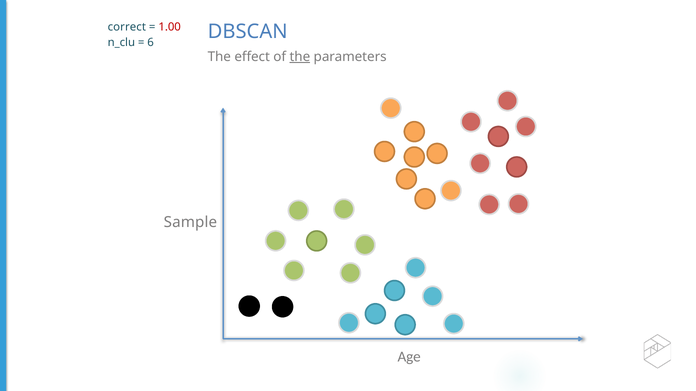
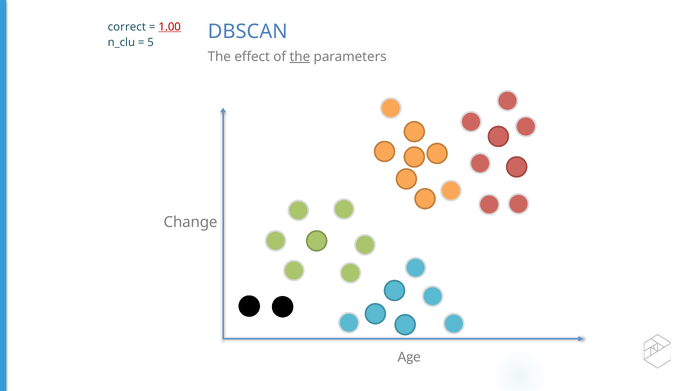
1.00 underline: none -> present (170, 27)
6: 6 -> 5 (151, 43)
Sample: Sample -> Change (191, 223)
